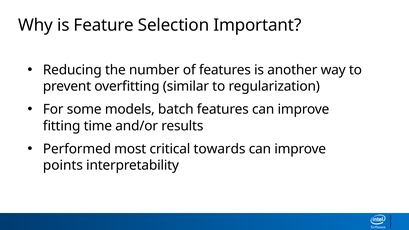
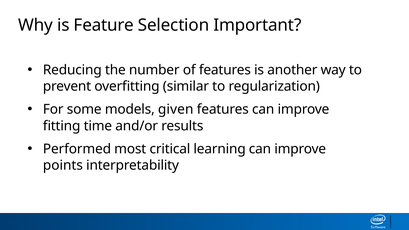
batch: batch -> given (176, 110)
towards: towards -> learning (220, 149)
